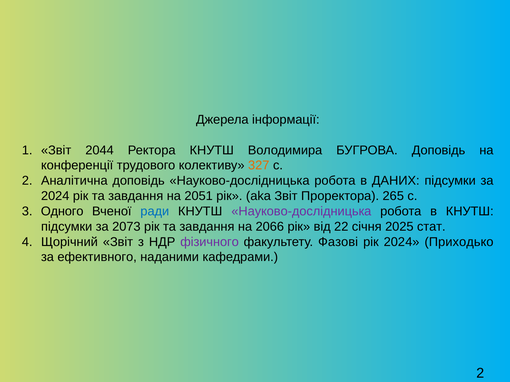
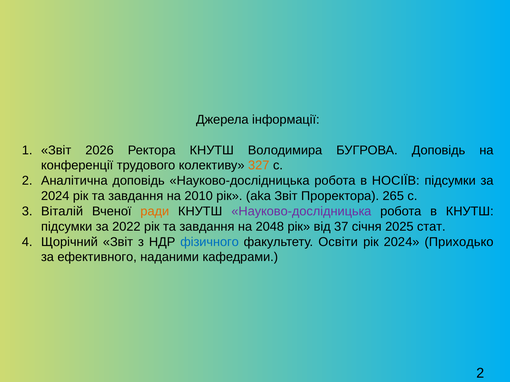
2044: 2044 -> 2026 (100, 150)
ДАНИХ: ДАНИХ -> НОСІЇВ (396, 181)
2051: 2051 -> 2010 (199, 196)
Одного: Одного -> Віталій (62, 212)
ради colour: blue -> orange (155, 212)
2073: 2073 -> 2022 (126, 227)
2066: 2066 -> 2048 (270, 227)
22: 22 -> 37 (341, 227)
фізичного colour: purple -> blue (210, 242)
Фазові: Фазові -> Освіти (338, 242)
